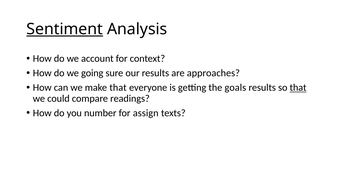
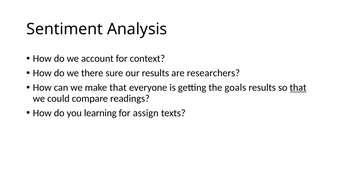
Sentiment underline: present -> none (65, 29)
going: going -> there (92, 73)
approaches: approaches -> researchers (213, 73)
number: number -> learning (100, 113)
